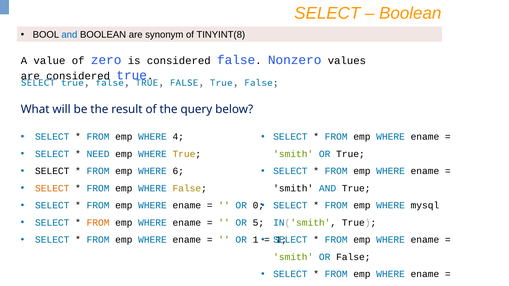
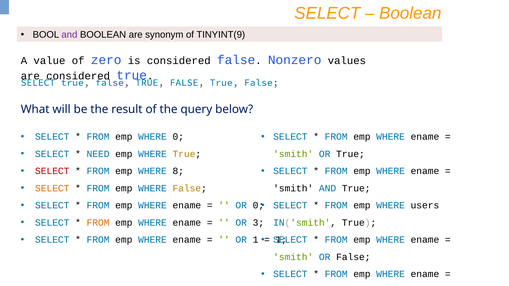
and colour: blue -> purple (69, 35)
TINYINT(8: TINYINT(8 -> TINYINT(9 (221, 35)
WHERE 4: 4 -> 0 (178, 137)
SELECT colour: black -> red (52, 171)
6: 6 -> 8 (178, 171)
mysql: mysql -> users (425, 206)
5: 5 -> 3 (258, 223)
